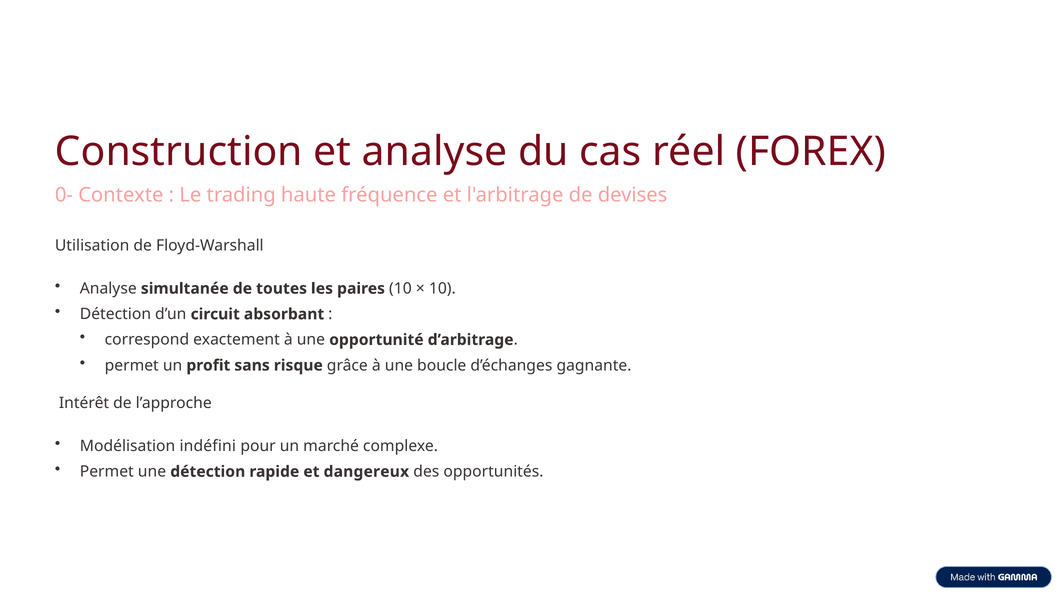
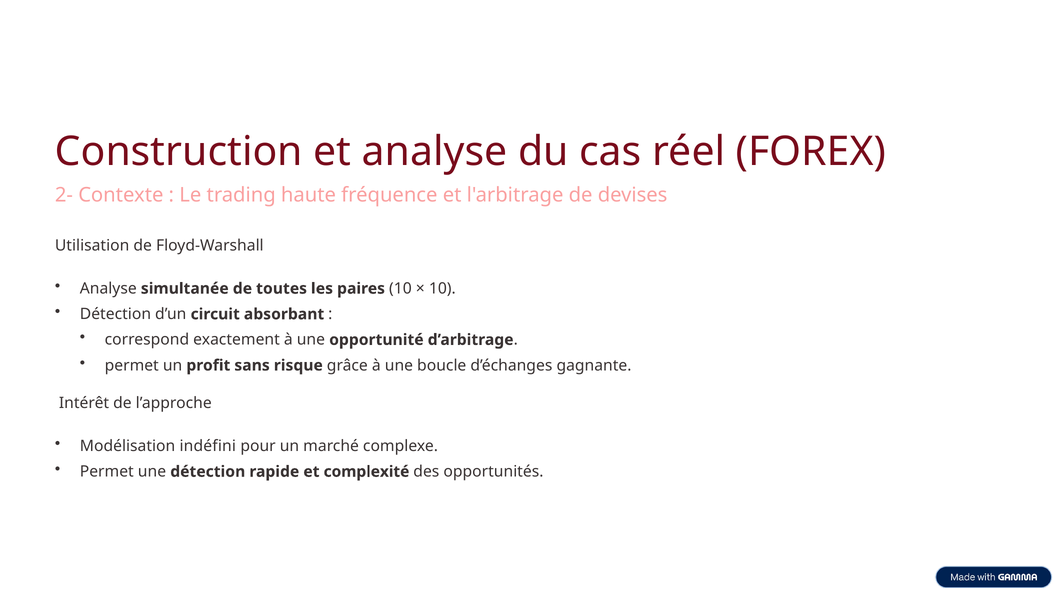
0-: 0- -> 2- (64, 195)
dangereux: dangereux -> complexité (366, 471)
